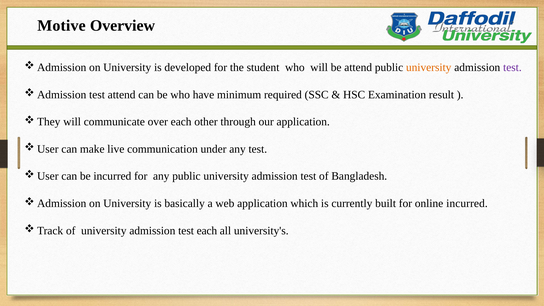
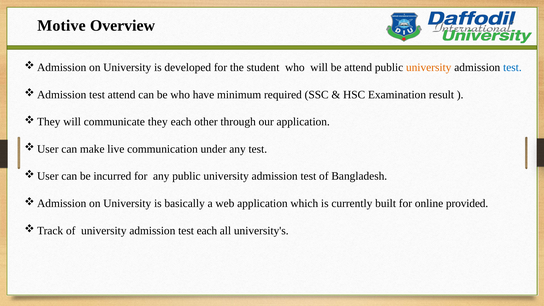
test colour: purple -> blue (512, 67)
over: over -> they (158, 122)
online incurred: incurred -> provided (467, 203)
